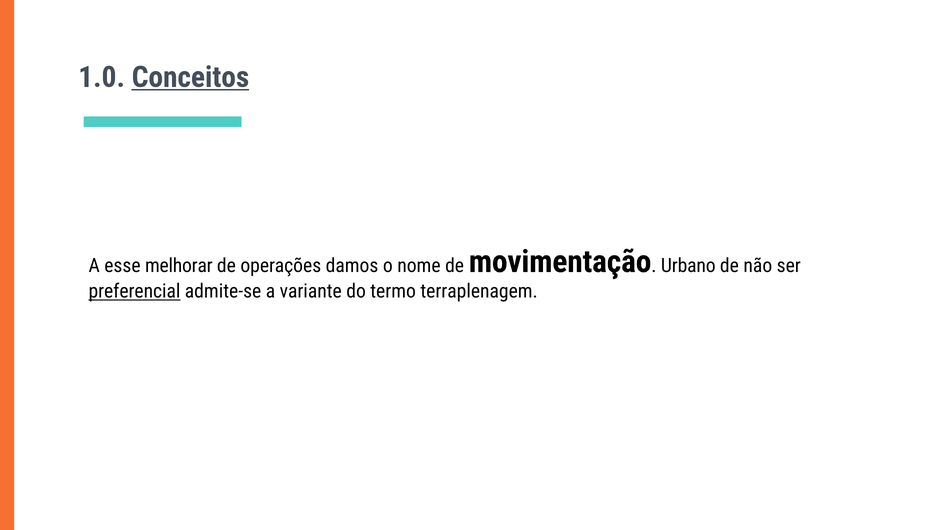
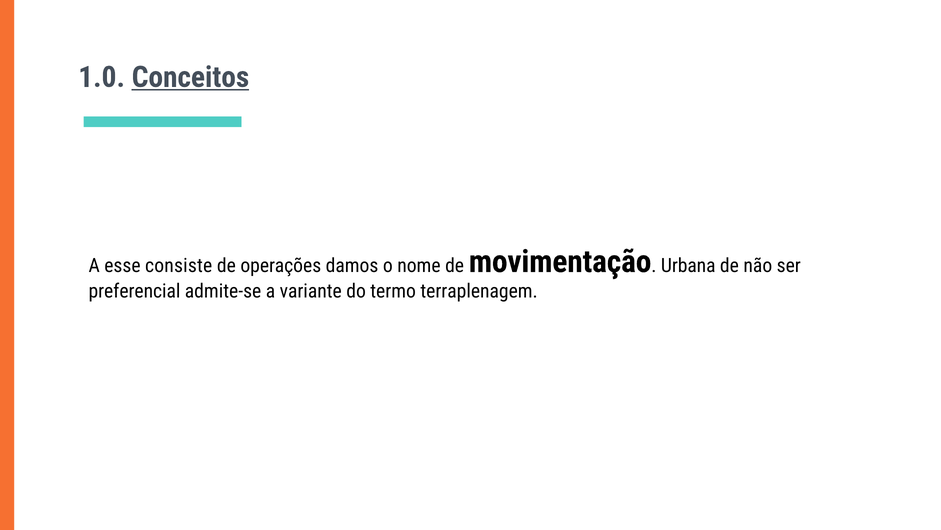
melhorar: melhorar -> consiste (179, 265)
Urbano: Urbano -> Urbana (688, 265)
preferencial underline: present -> none (134, 291)
